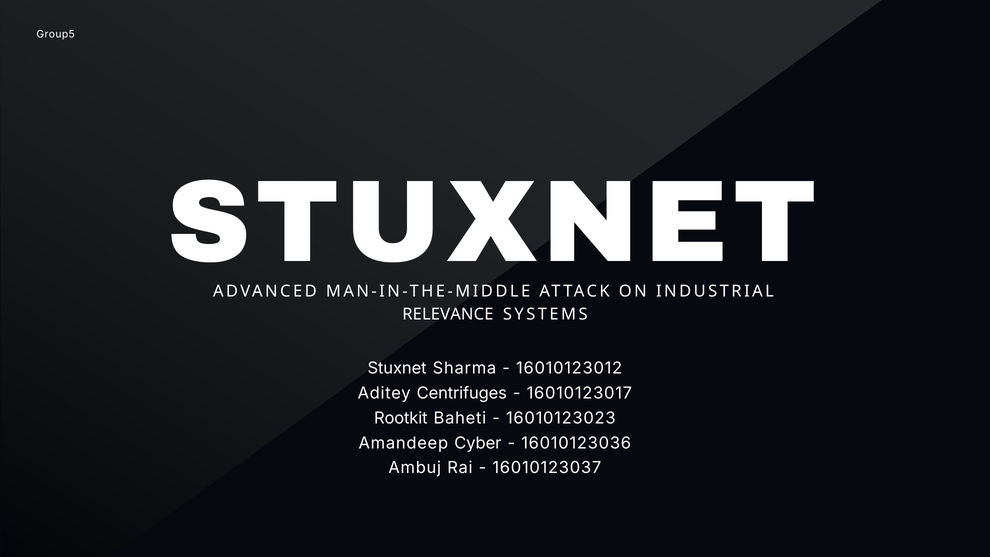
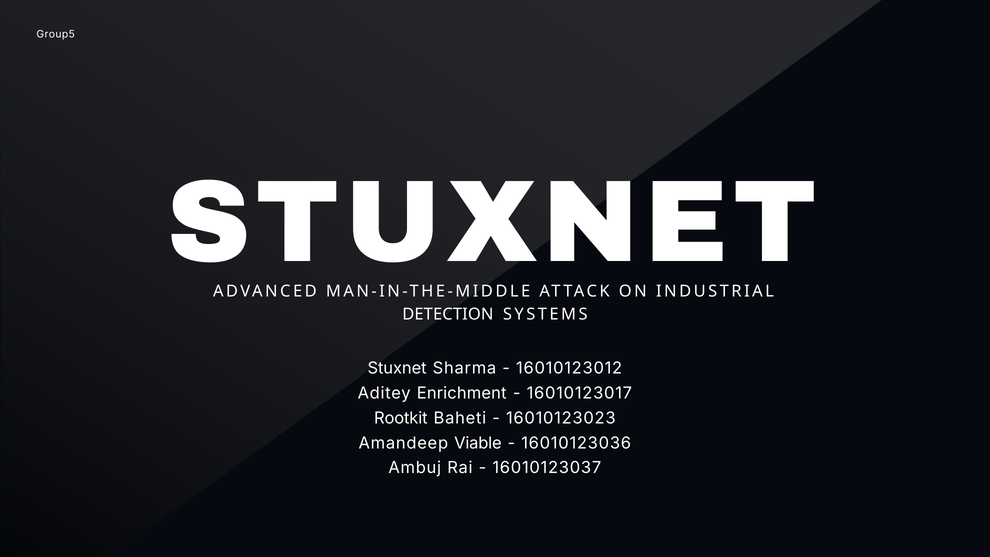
RELEVANCE: RELEVANCE -> DETECTION (448, 314)
Centrifuges: Centrifuges -> Enrichment (462, 393)
Cyber: Cyber -> Viable (478, 443)
